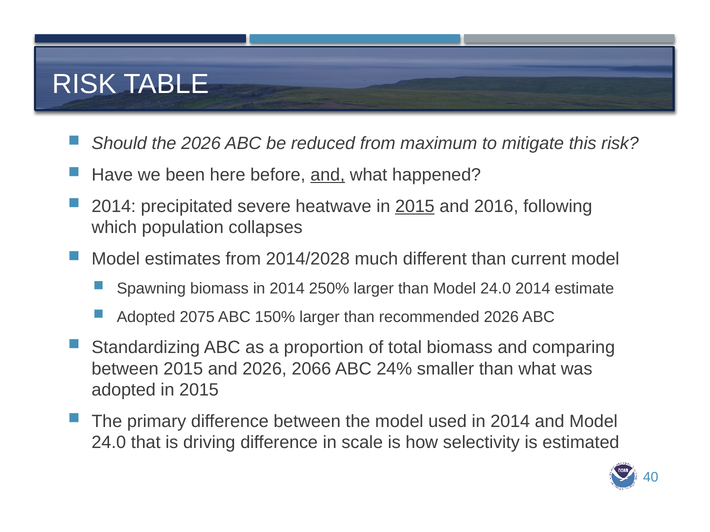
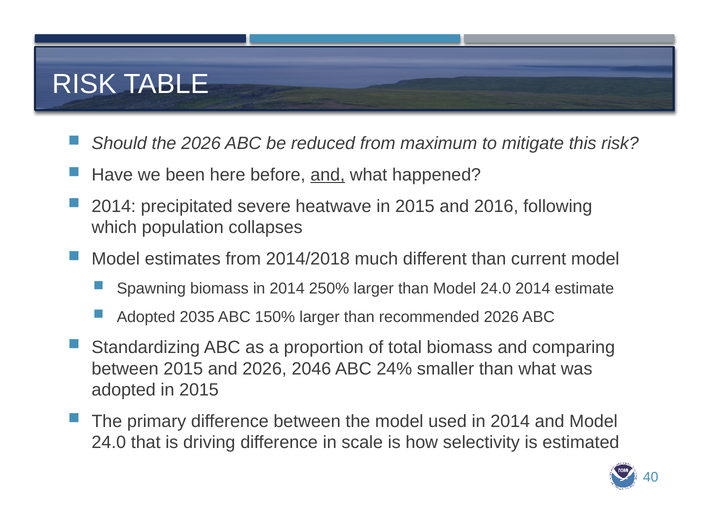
2015 underline: present -> none (415, 206)
2014/2028: 2014/2028 -> 2014/2018 (308, 259)
2075: 2075 -> 2035 (197, 317)
2066: 2066 -> 2046 (311, 369)
